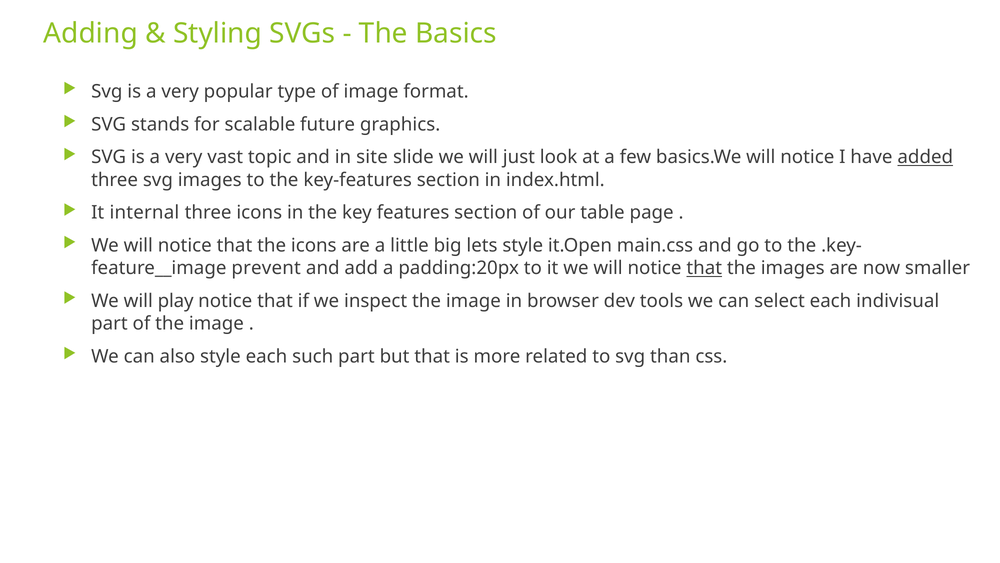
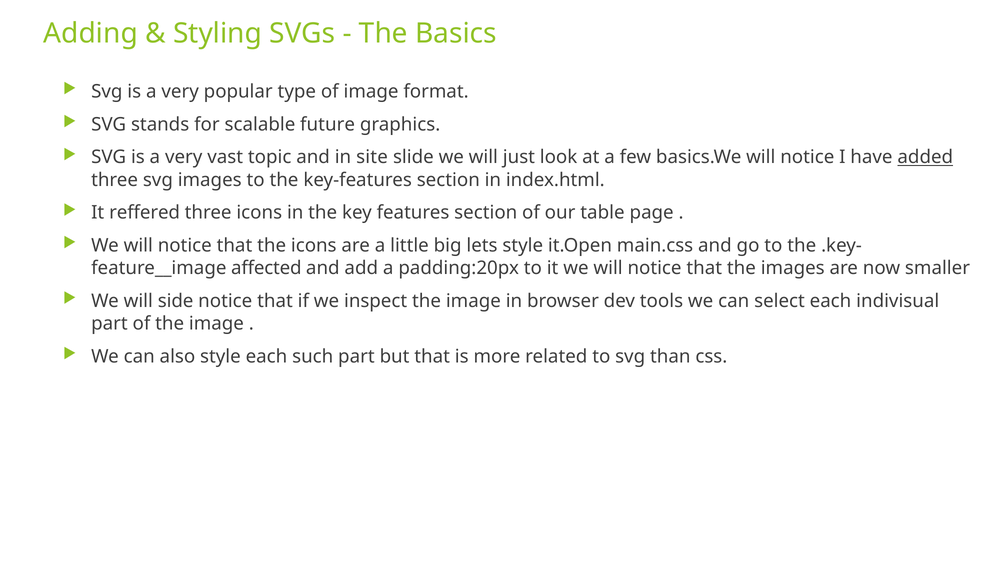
internal: internal -> reffered (145, 213)
prevent: prevent -> affected (266, 268)
that underline: present -> none (704, 268)
play: play -> side (176, 301)
